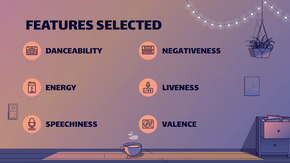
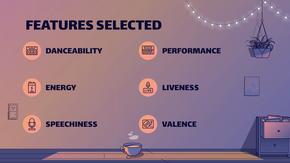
NEGATIVENESS: NEGATIVENESS -> PERFORMANCE (192, 51)
